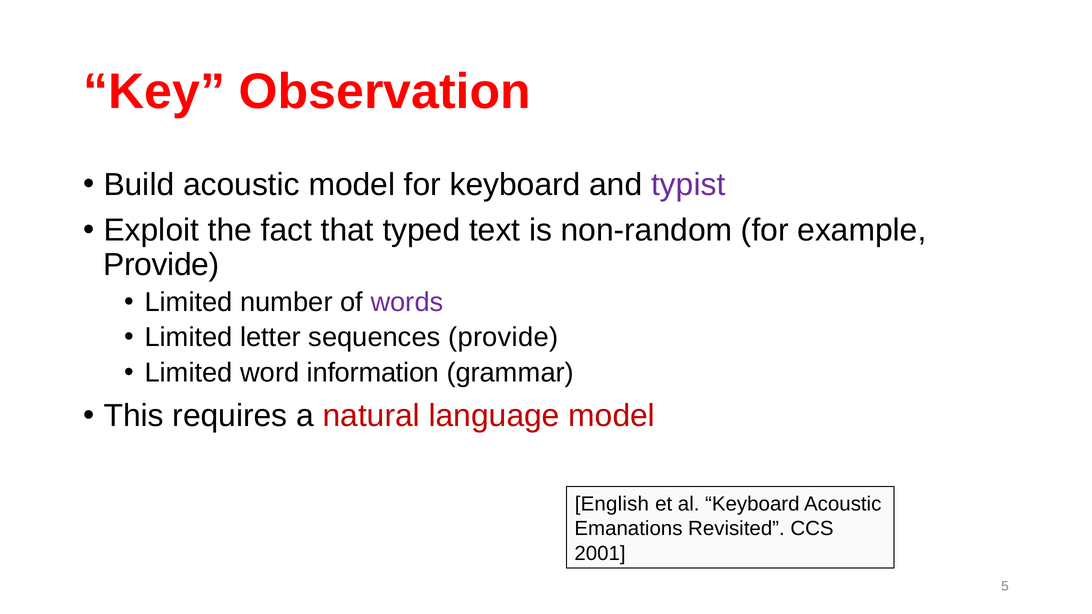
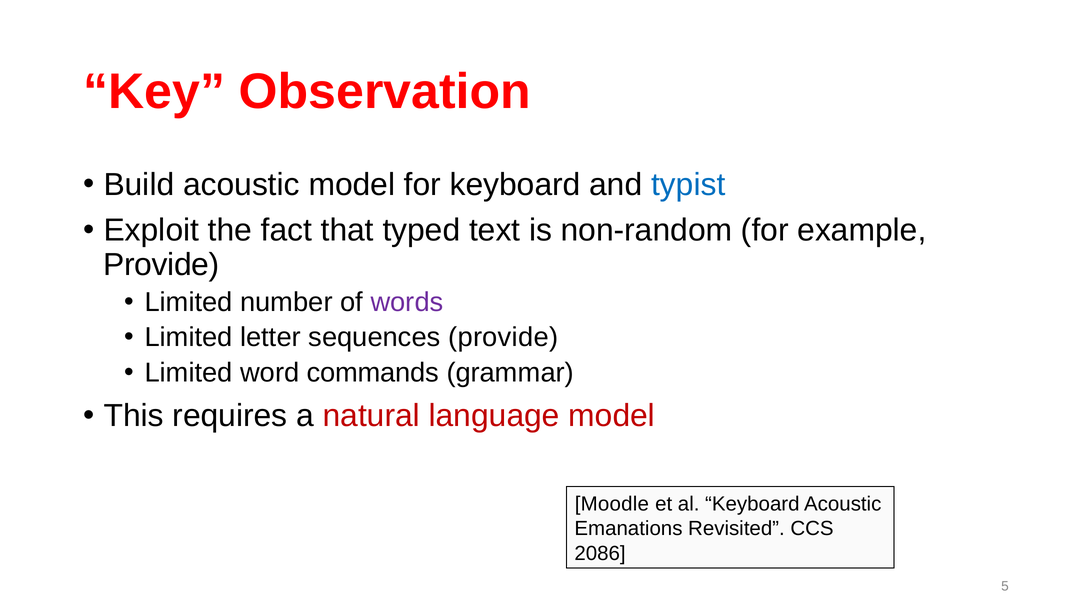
typist colour: purple -> blue (688, 185)
information: information -> commands (373, 373)
English: English -> Moodle (612, 504)
2001: 2001 -> 2086 (600, 553)
